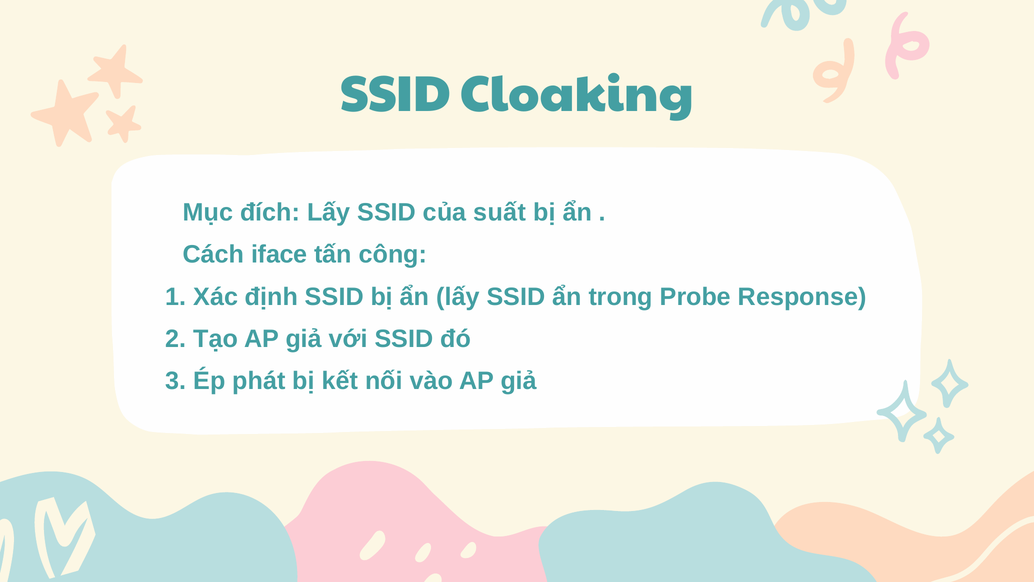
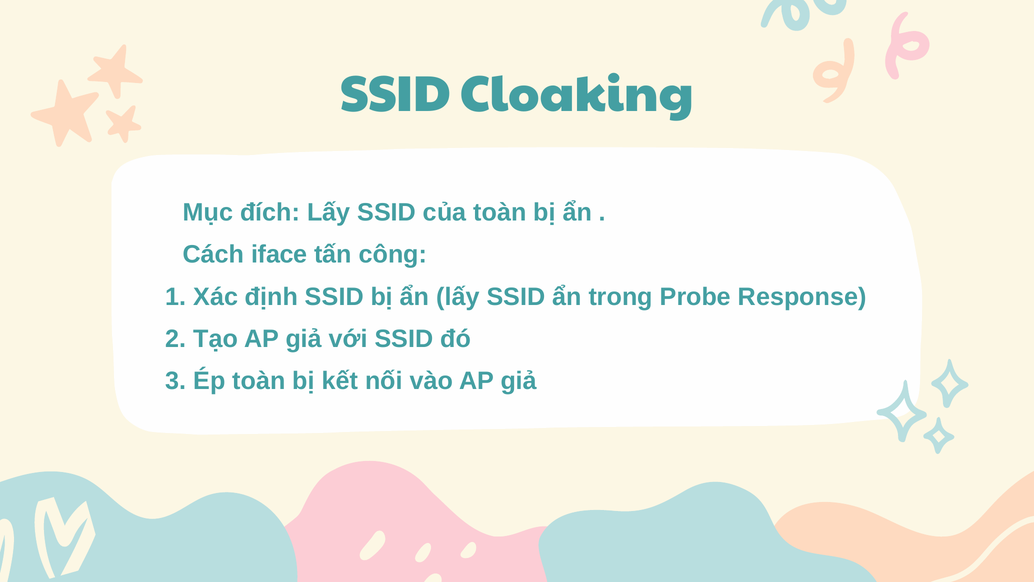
của suất: suất -> toàn (500, 212)
Ép phát: phát -> toàn (259, 381)
